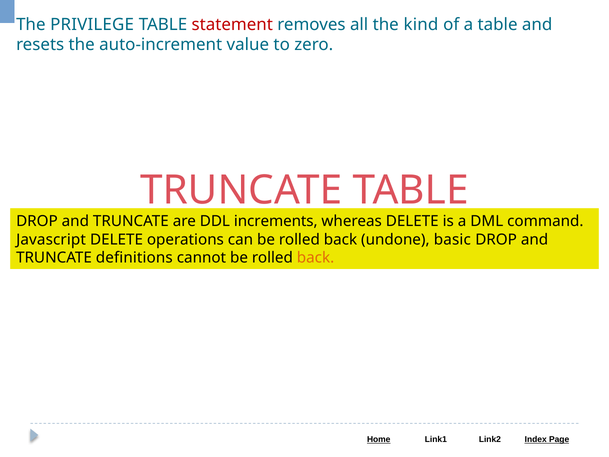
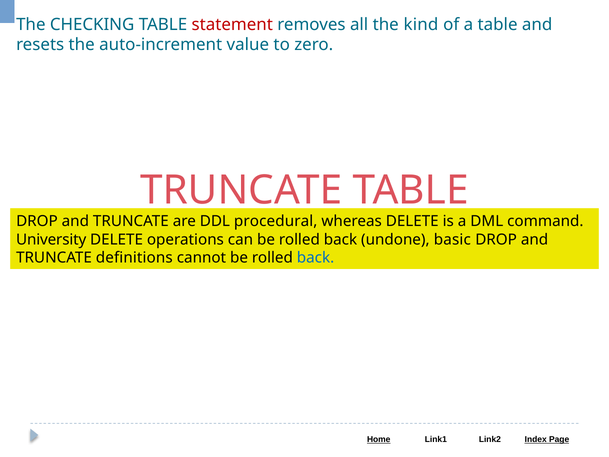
PRIVILEGE: PRIVILEGE -> CHECKING (92, 24)
increments: increments -> procedural (276, 221)
Javascript: Javascript -> University (51, 240)
back colour: orange -> blue (316, 258)
